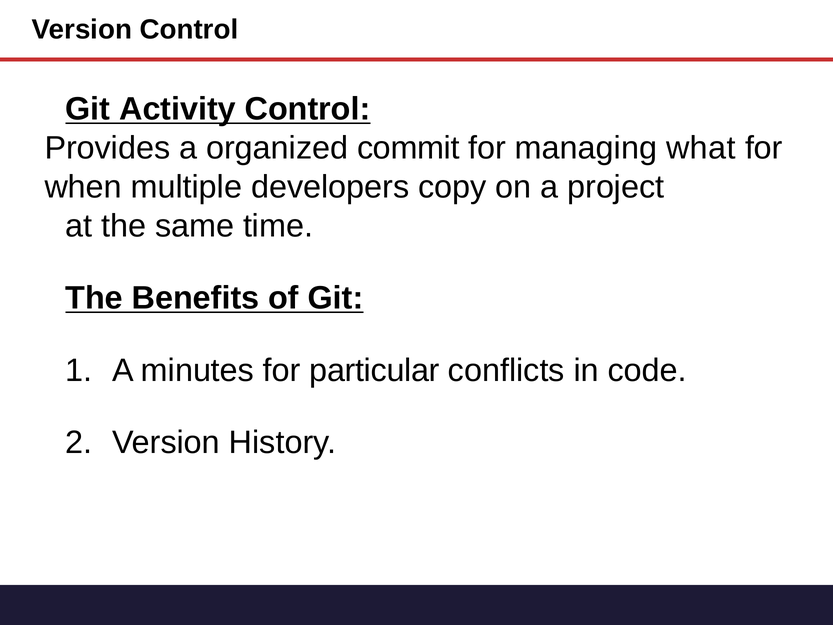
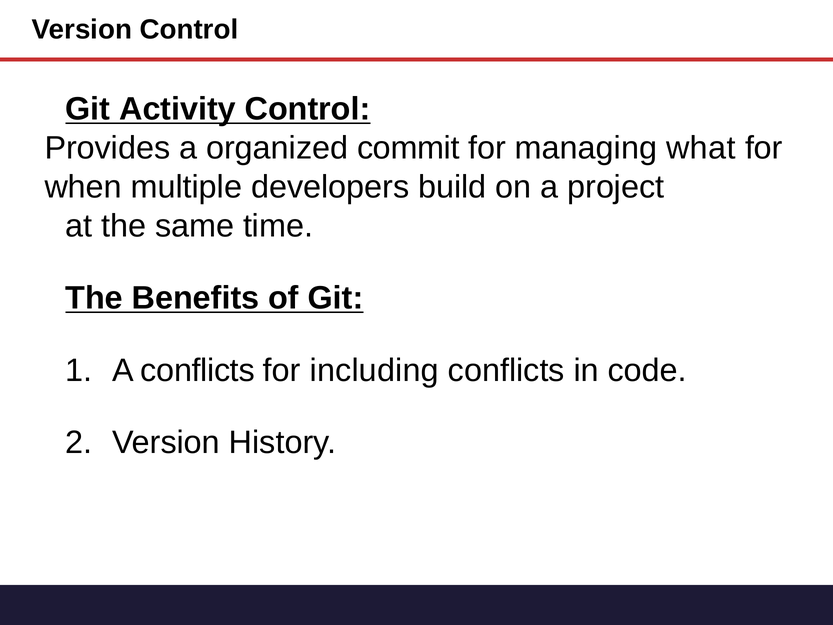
copy: copy -> build (452, 187)
A minutes: minutes -> conflicts (198, 370)
particular: particular -> including (374, 370)
